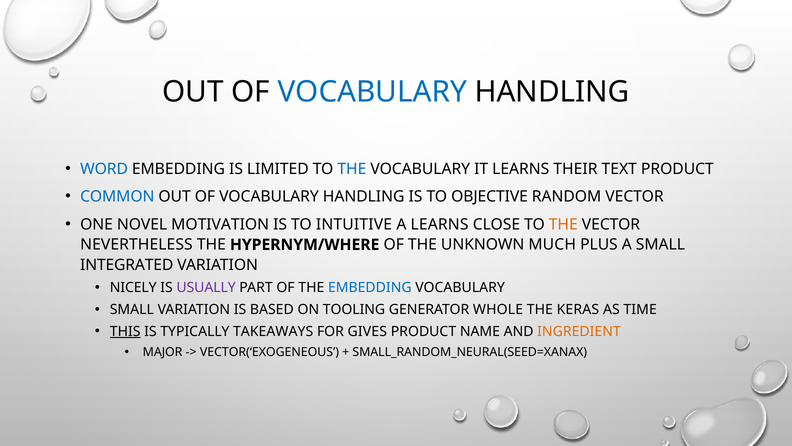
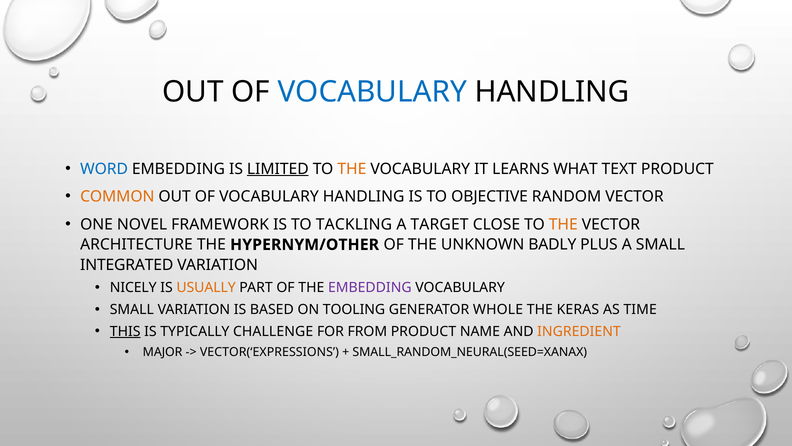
LIMITED underline: none -> present (278, 169)
THE colour: blue -> orange (352, 169)
THEIR: THEIR -> WHAT (576, 169)
COMMON colour: blue -> orange (117, 196)
MOTIVATION: MOTIVATION -> FRAMEWORK (220, 224)
INTUITIVE: INTUITIVE -> TACKLING (354, 224)
A LEARNS: LEARNS -> TARGET (440, 224)
NEVERTHELESS: NEVERTHELESS -> ARCHITECTURE (136, 244)
HYPERNYM/WHERE: HYPERNYM/WHERE -> HYPERNYM/OTHER (305, 244)
MUCH: MUCH -> BADLY (552, 244)
USUALLY colour: purple -> orange (206, 287)
EMBEDDING colour: blue -> purple (370, 287)
TAKEAWAYS: TAKEAWAYS -> CHALLENGE (273, 331)
GIVES: GIVES -> FROM (367, 331)
VECTOR(‘EXOGENEOUS: VECTOR(‘EXOGENEOUS -> VECTOR(‘EXPRESSIONS (269, 352)
